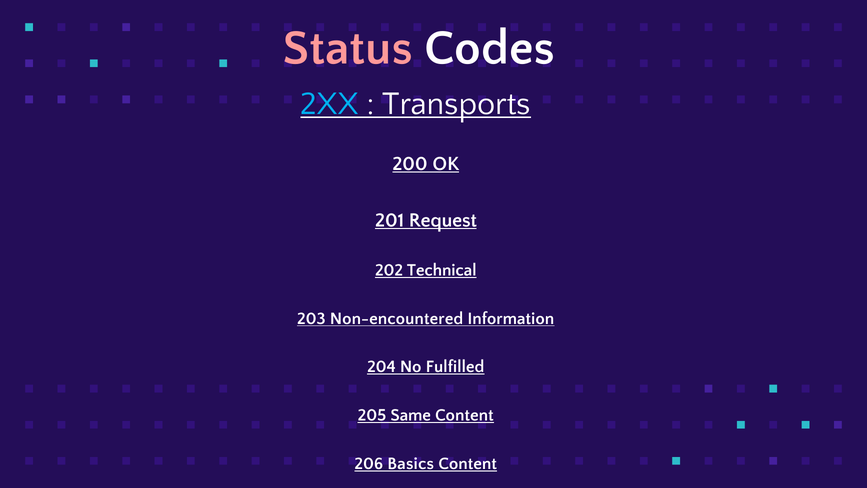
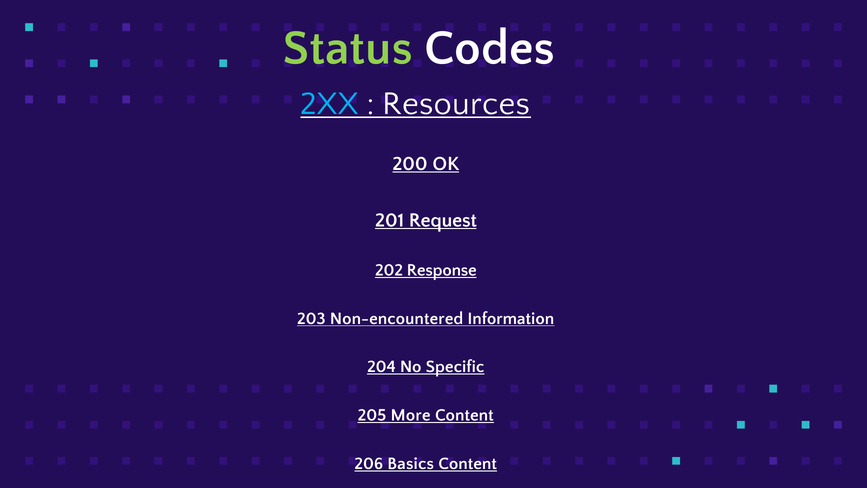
Status colour: pink -> light green (348, 48)
Transports: Transports -> Resources (456, 103)
Technical: Technical -> Response (442, 270)
Fulfilled: Fulfilled -> Specific (455, 367)
Same: Same -> More (411, 415)
